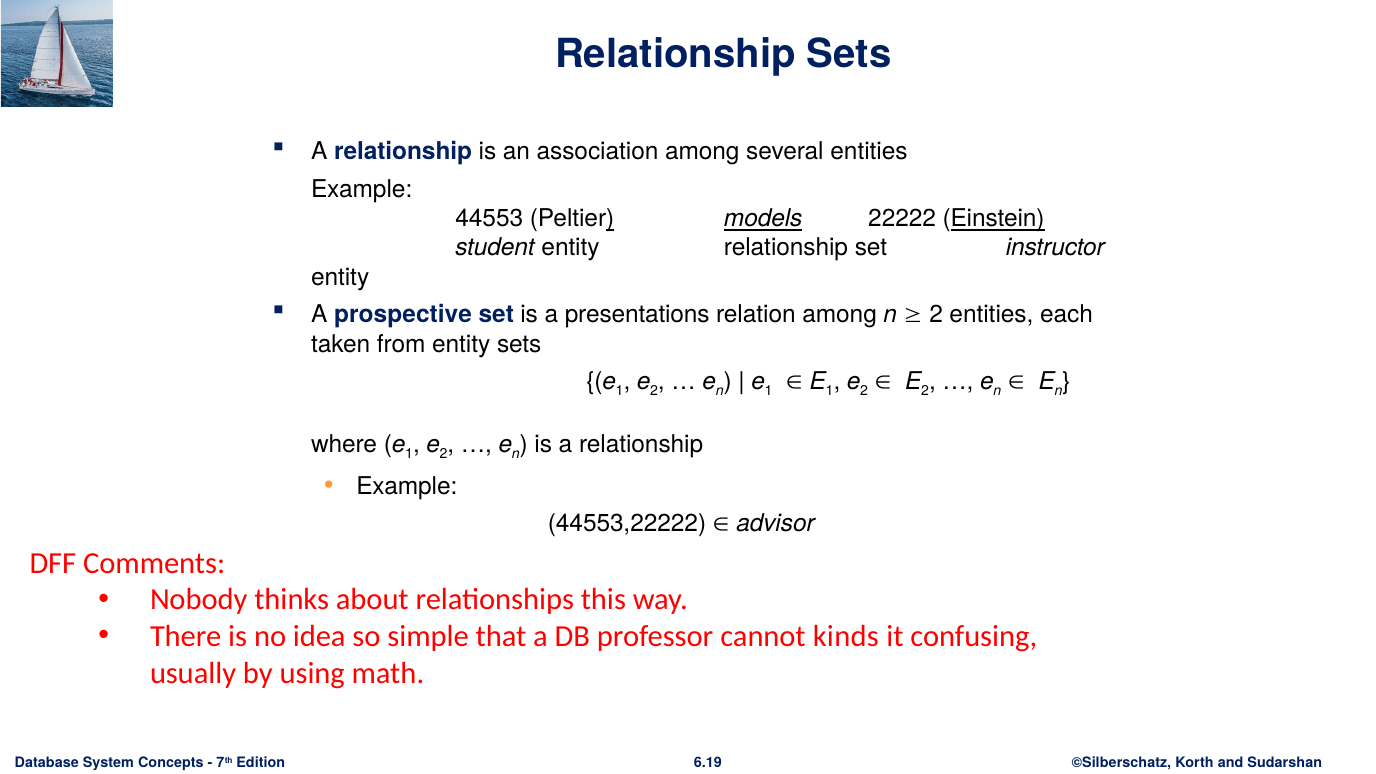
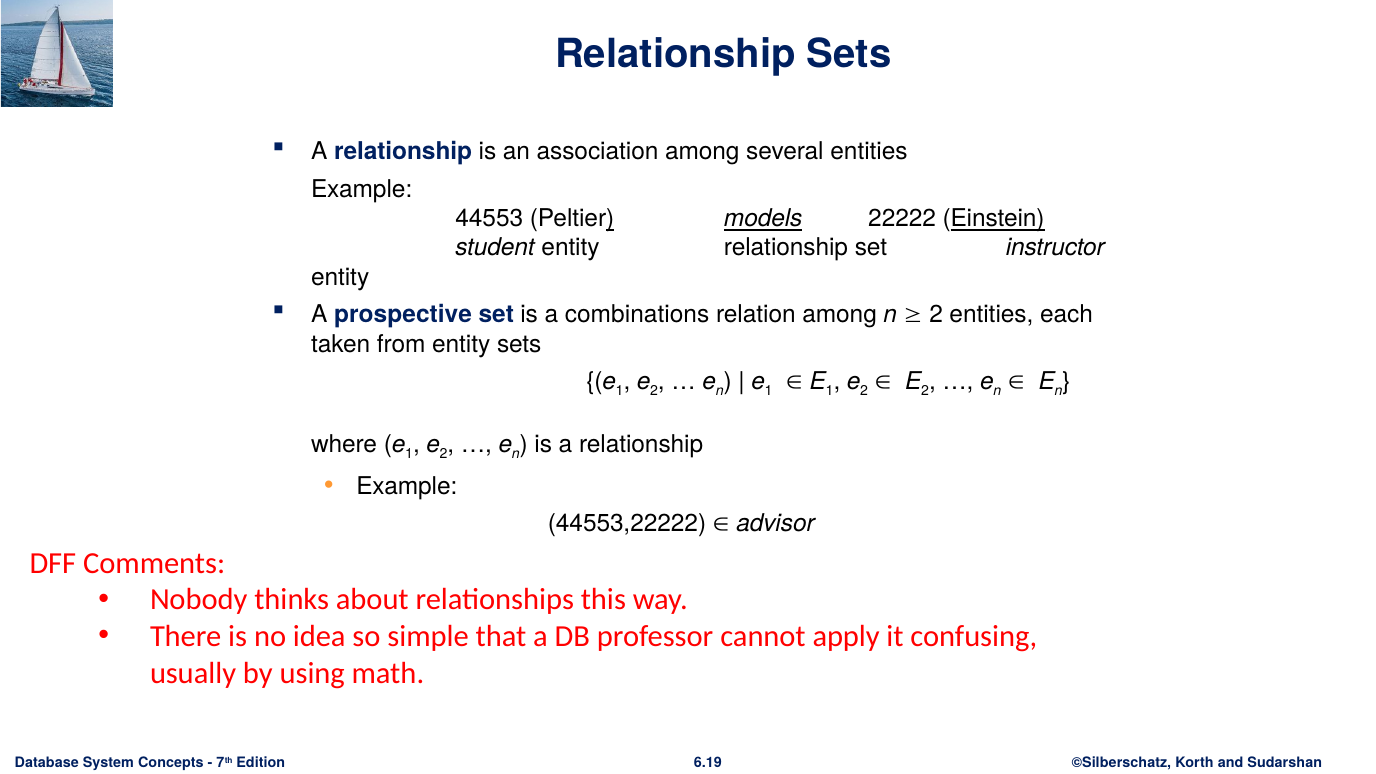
presentations: presentations -> combinations (637, 315)
kinds: kinds -> apply (846, 637)
